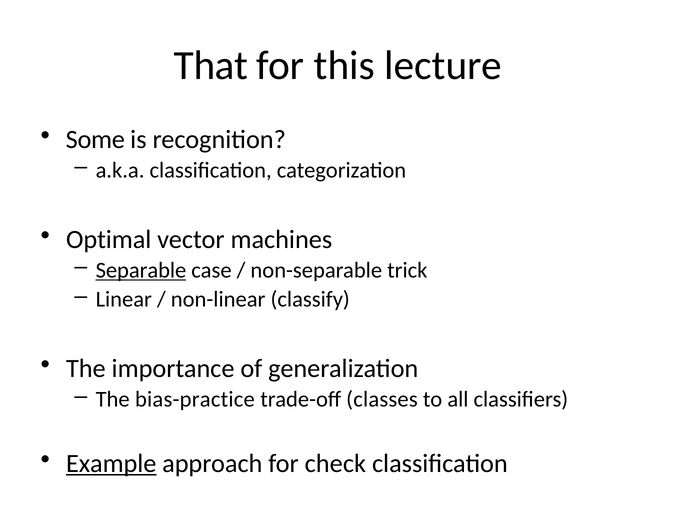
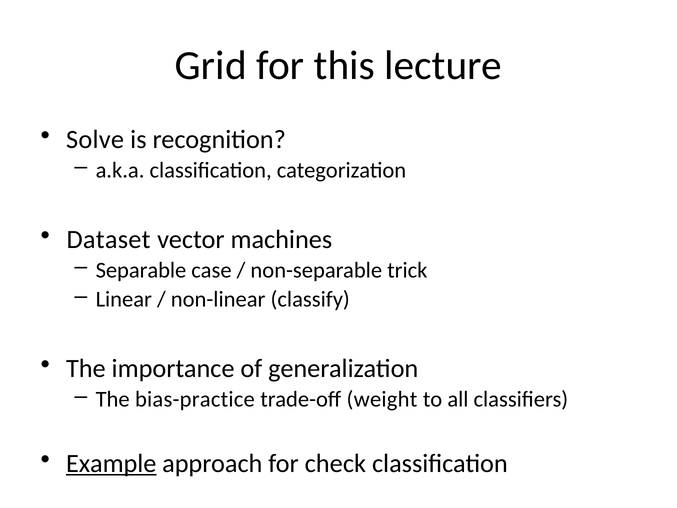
That: That -> Grid (211, 66)
Some: Some -> Solve (95, 140)
Optimal: Optimal -> Dataset (109, 239)
Separable underline: present -> none (141, 270)
classes: classes -> weight (382, 399)
